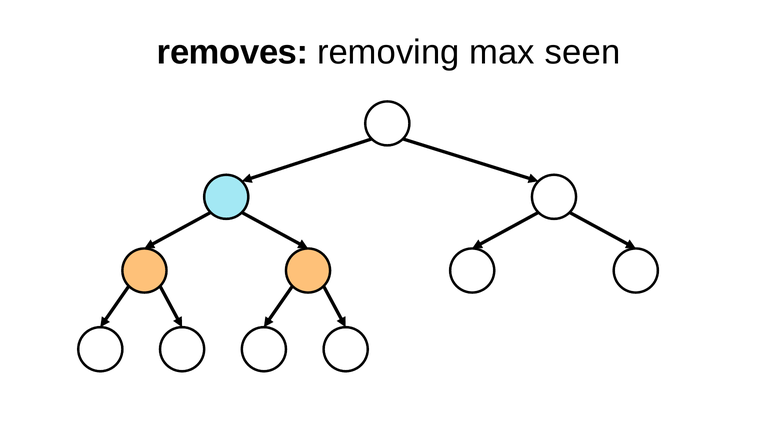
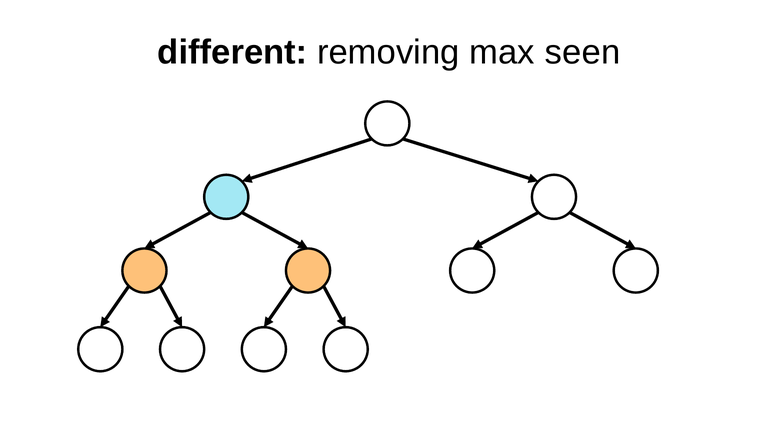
removes: removes -> different (232, 53)
